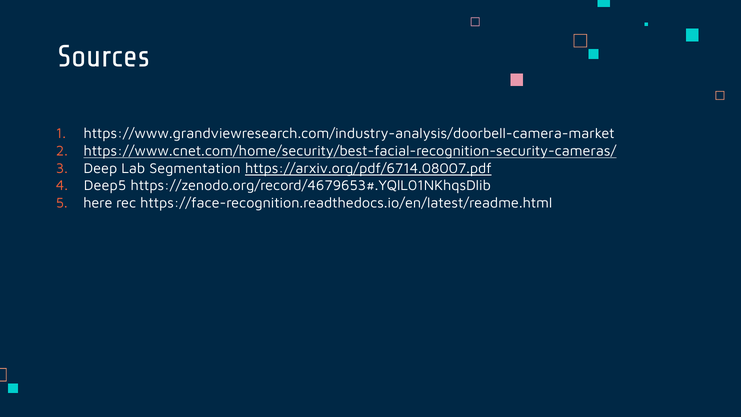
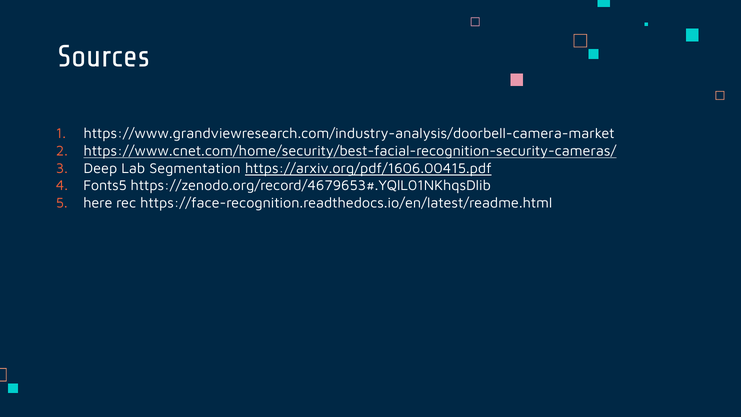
https://arxiv.org/pdf/6714.08007.pdf: https://arxiv.org/pdf/6714.08007.pdf -> https://arxiv.org/pdf/1606.00415.pdf (368, 168)
Deep5: Deep5 -> Fonts5 (105, 185)
